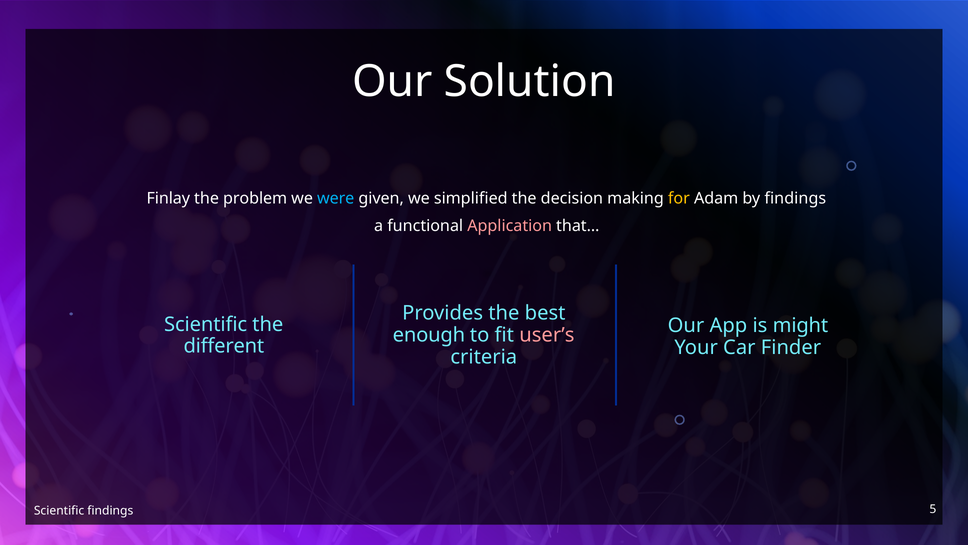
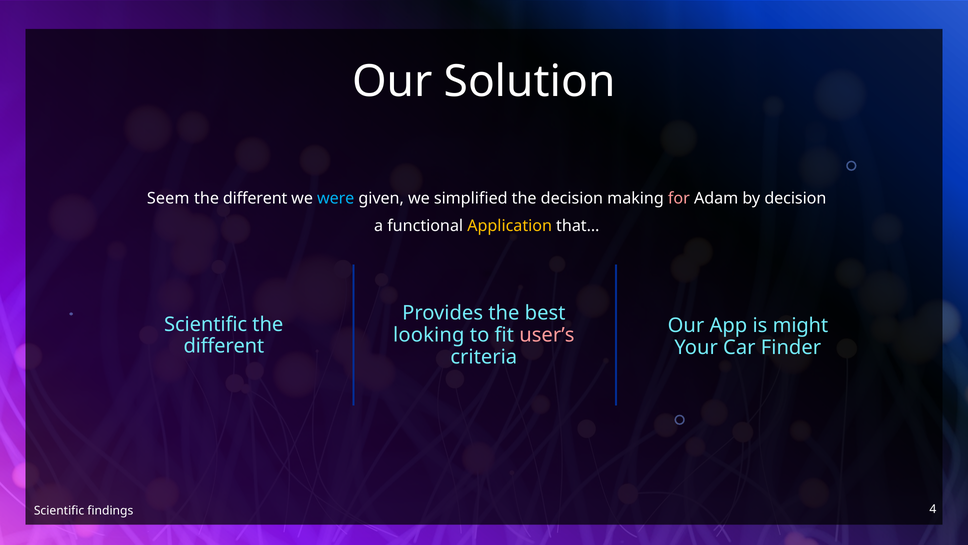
Finlay: Finlay -> Seem (168, 198)
problem: problem -> different (255, 198)
for colour: yellow -> pink (679, 198)
by findings: findings -> decision (795, 198)
Application colour: pink -> yellow (510, 226)
enough: enough -> looking (429, 335)
5: 5 -> 4 (933, 509)
